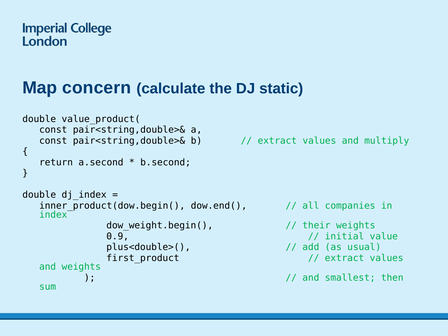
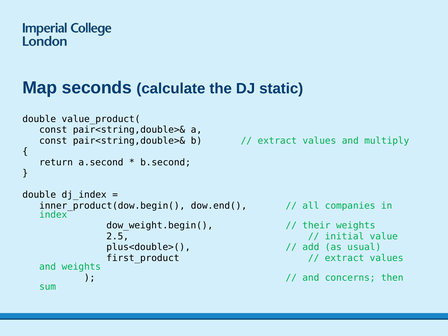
concern: concern -> seconds (97, 88)
0.9: 0.9 -> 2.5 (118, 236)
smallest: smallest -> concerns (350, 278)
